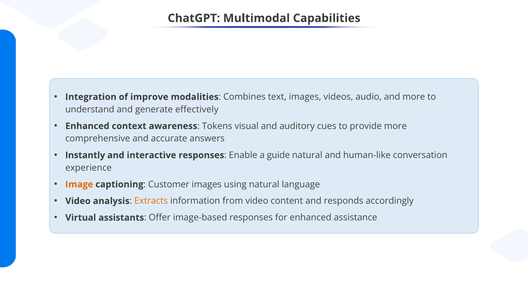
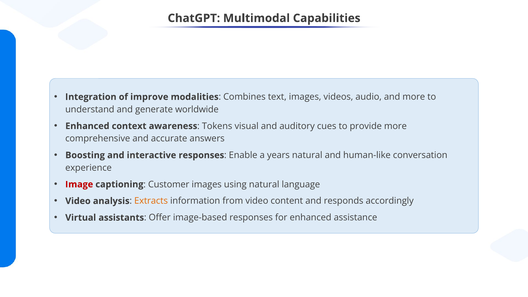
effectively: effectively -> worldwide (197, 109)
Instantly: Instantly -> Boosting (85, 155)
guide: guide -> years (278, 155)
Image colour: orange -> red (79, 184)
